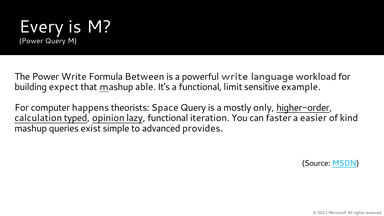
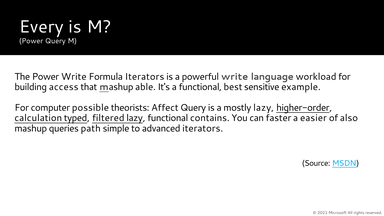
Formula Between: Between -> Iterators (144, 77)
expect: expect -> access (64, 87)
limit: limit -> best (233, 87)
happens: happens -> possible (90, 108)
Space: Space -> Affect (165, 108)
mostly only: only -> lazy (264, 108)
opinion: opinion -> filtered (108, 118)
iteration: iteration -> contains (210, 118)
kind: kind -> also (349, 118)
exist: exist -> path (91, 128)
advanced provides: provides -> iterators (203, 128)
